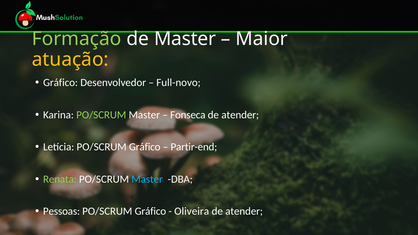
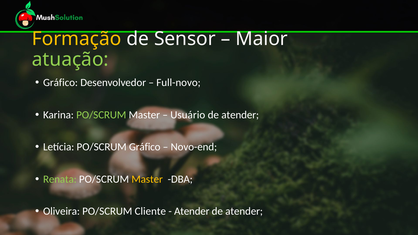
Formação colour: light green -> yellow (77, 39)
de Master: Master -> Sensor (185, 39)
atuação colour: yellow -> light green (70, 60)
Fonseca: Fonseca -> Usuário (188, 115)
Partir-end: Partir-end -> Novo-end (194, 147)
Master colour: light blue -> yellow (147, 179)
Pessoas: Pessoas -> Oliveira (61, 211)
Gráfico: Gráfico -> Cliente (150, 211)
Oliveira: Oliveira -> Atender (192, 211)
